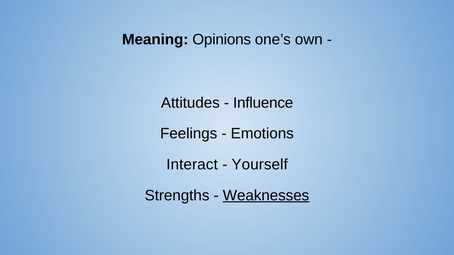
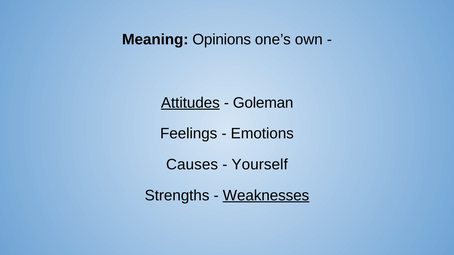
Attitudes underline: none -> present (190, 103)
Influence: Influence -> Goleman (263, 103)
Interact: Interact -> Causes (192, 165)
